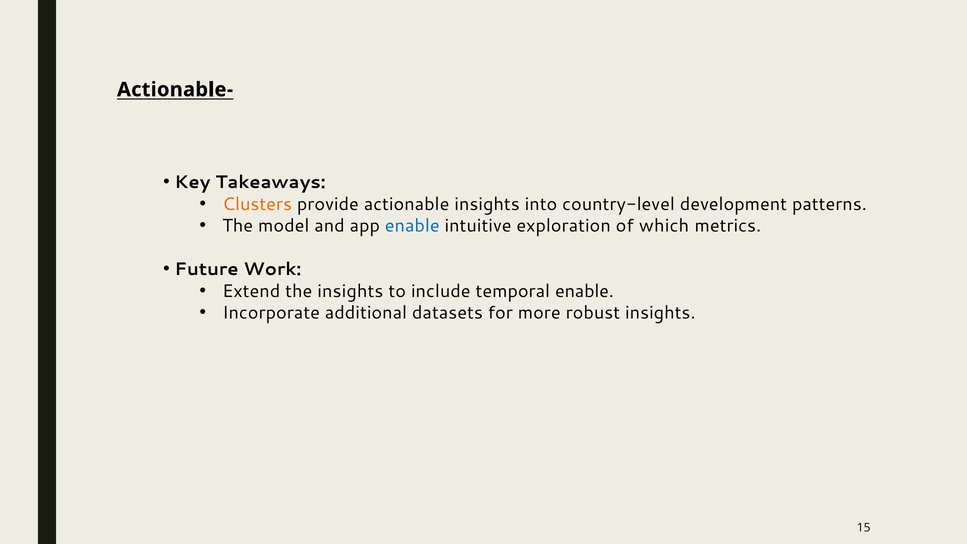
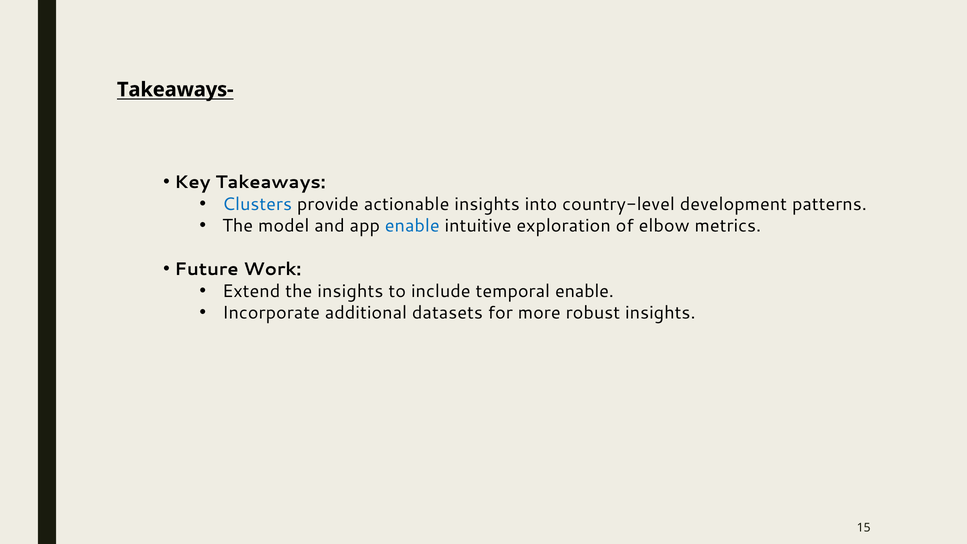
Actionable-: Actionable- -> Takeaways- (175, 90)
Clusters colour: orange -> blue (257, 204)
which: which -> elbow (664, 226)
